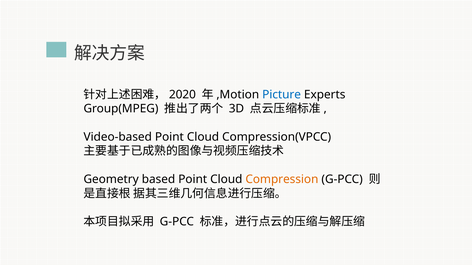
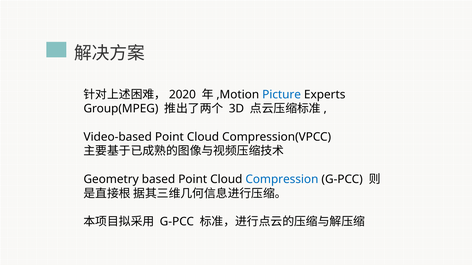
Compression colour: orange -> blue (282, 180)
